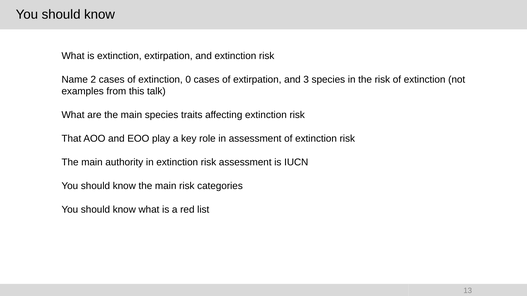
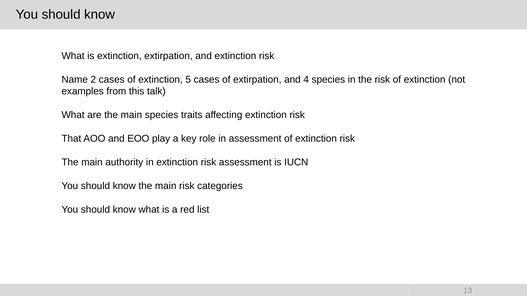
0: 0 -> 5 (188, 80)
3: 3 -> 4 (306, 80)
